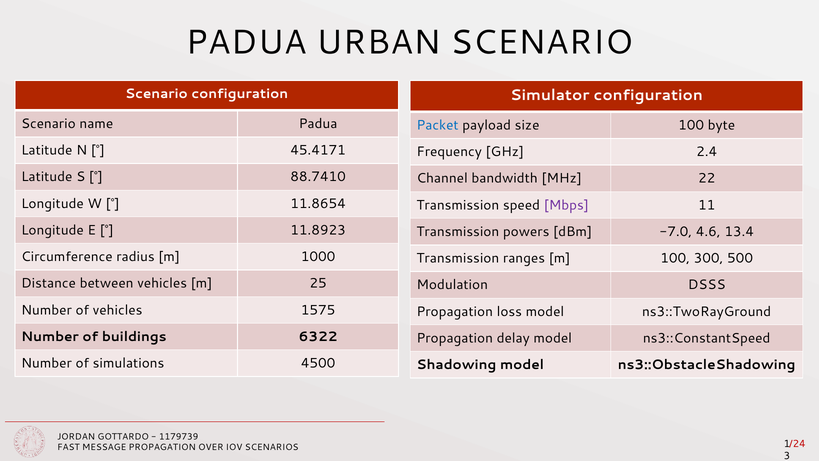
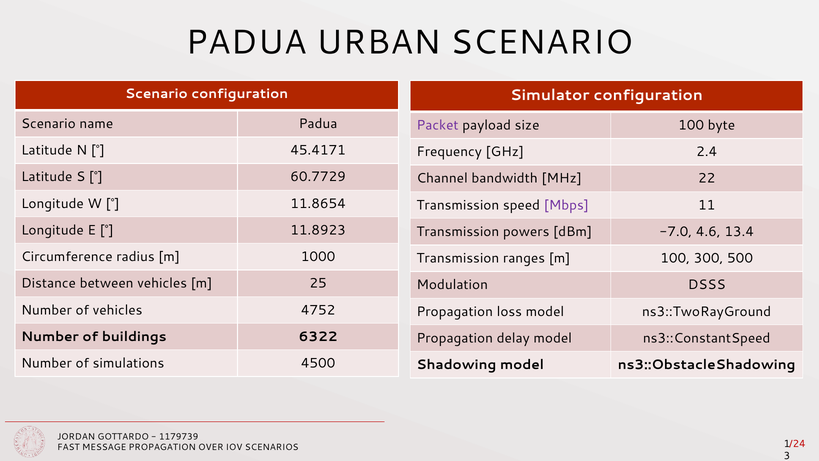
Packet colour: blue -> purple (438, 125)
88.7410: 88.7410 -> 60.7729 (318, 177)
1575: 1575 -> 4752 (318, 310)
